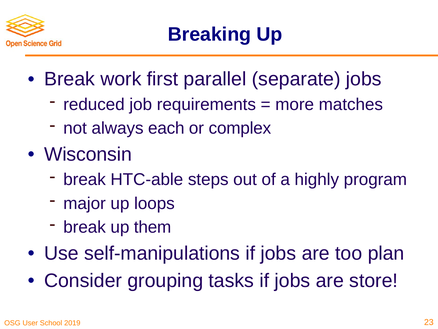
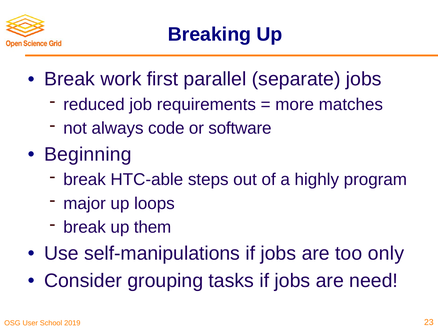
each: each -> code (166, 128)
complex: complex -> software (240, 128)
Wisconsin: Wisconsin -> Beginning (88, 154)
plan: plan -> only (386, 253)
store: store -> need (374, 280)
